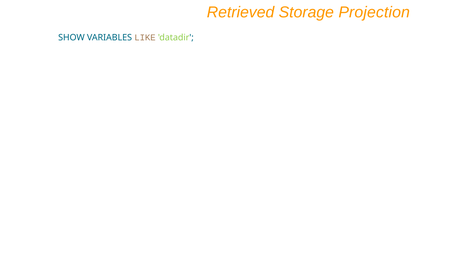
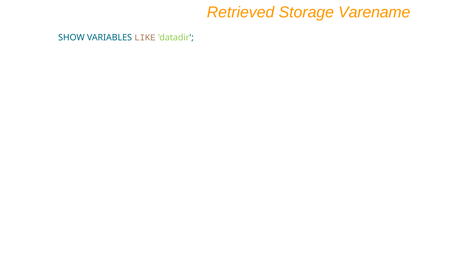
Projection: Projection -> Varename (374, 12)
